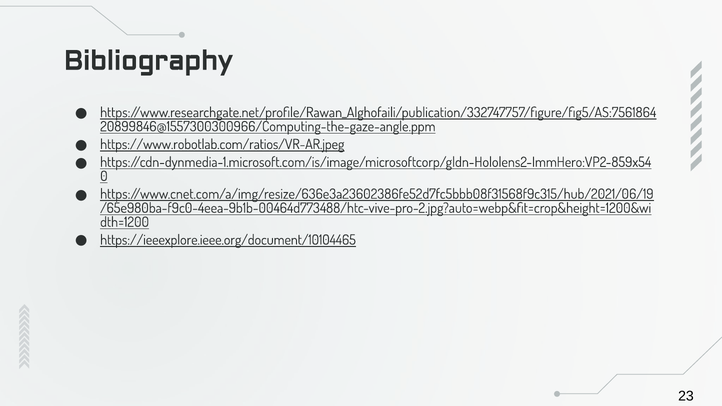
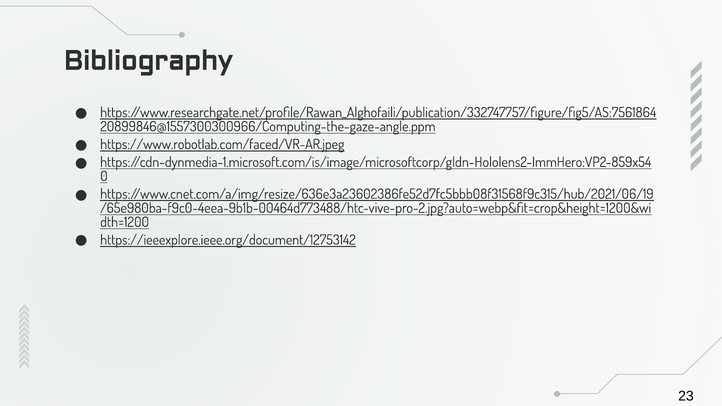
https://www.robotlab.com/ratios/VR-AR.jpeg: https://www.robotlab.com/ratios/VR-AR.jpeg -> https://www.robotlab.com/faced/VR-AR.jpeg (222, 144)
https://ieeexplore.ieee.org/document/10104465: https://ieeexplore.ieee.org/document/10104465 -> https://ieeexplore.ieee.org/document/12753142 (228, 240)
